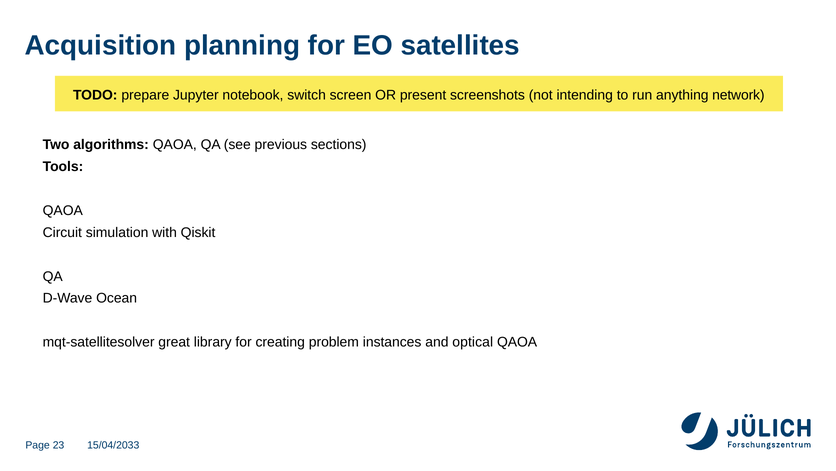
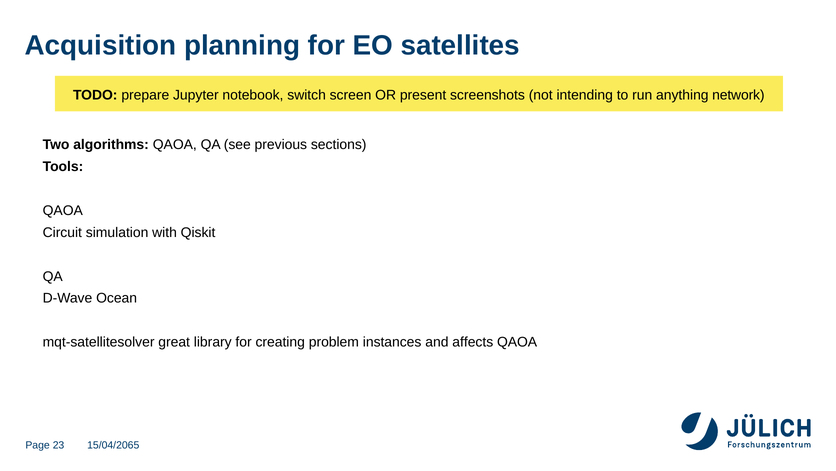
optical: optical -> affects (473, 342)
15/04/2033: 15/04/2033 -> 15/04/2065 (113, 445)
